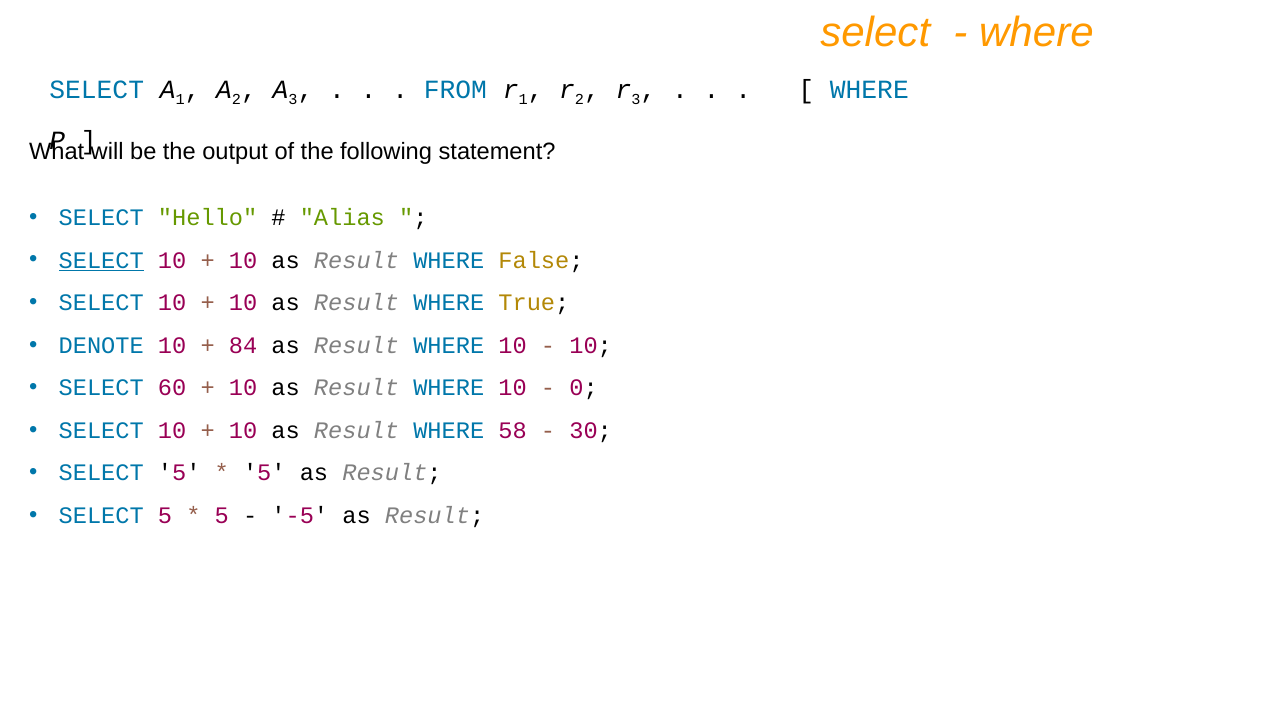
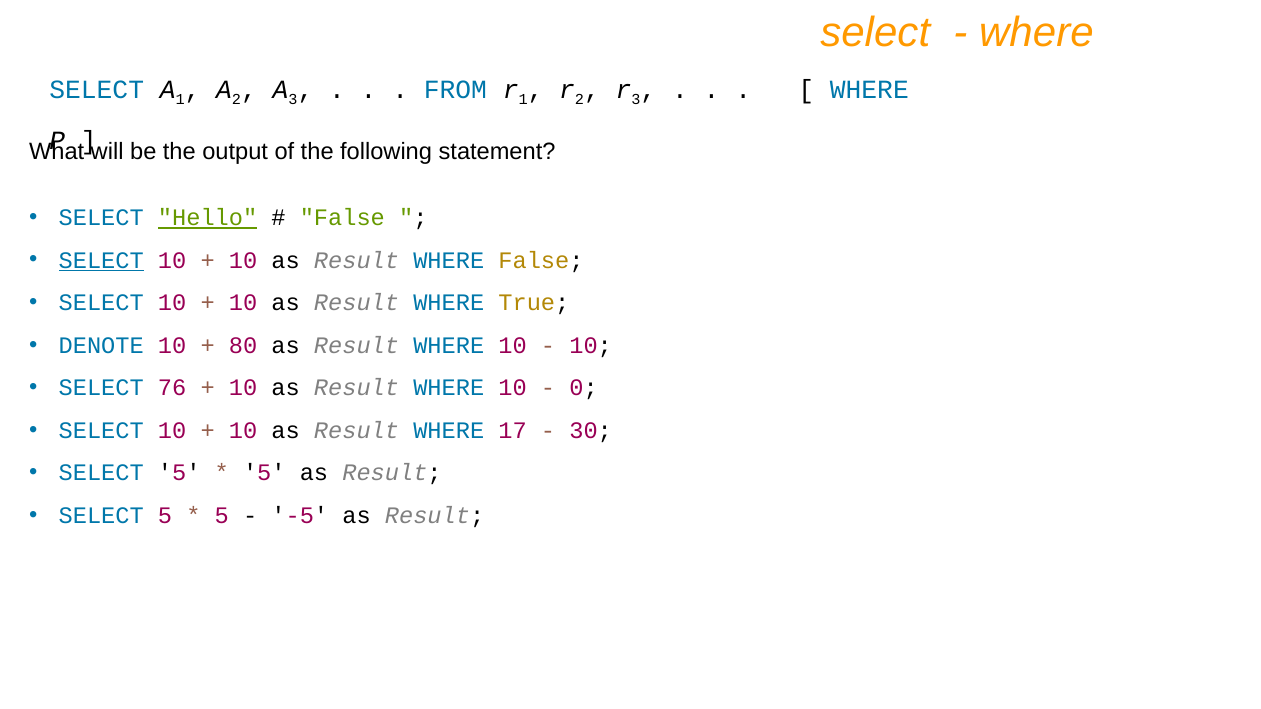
Hello underline: none -> present (208, 218)
Alias: Alias -> False (342, 218)
84: 84 -> 80 (243, 346)
60: 60 -> 76 (172, 388)
58: 58 -> 17 (513, 431)
